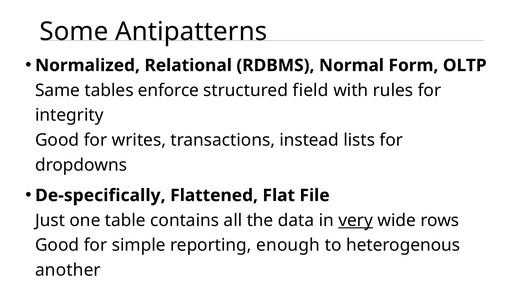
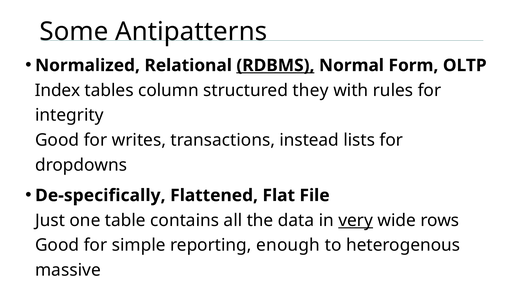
RDBMS underline: none -> present (275, 65)
Same: Same -> Index (58, 90)
enforce: enforce -> column (168, 90)
field: field -> they (311, 90)
another: another -> massive (68, 270)
